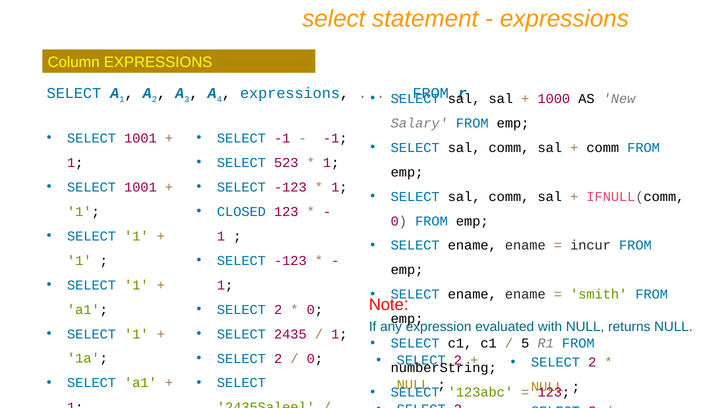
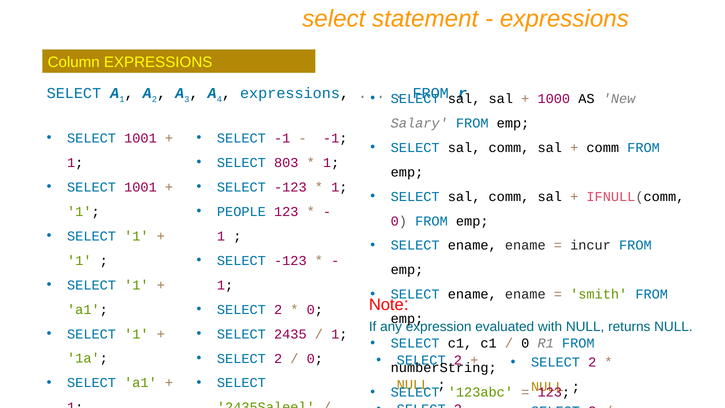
523: 523 -> 803 (286, 163)
CLOSED: CLOSED -> PEOPLE (241, 212)
5: 5 -> 0 (525, 343)
